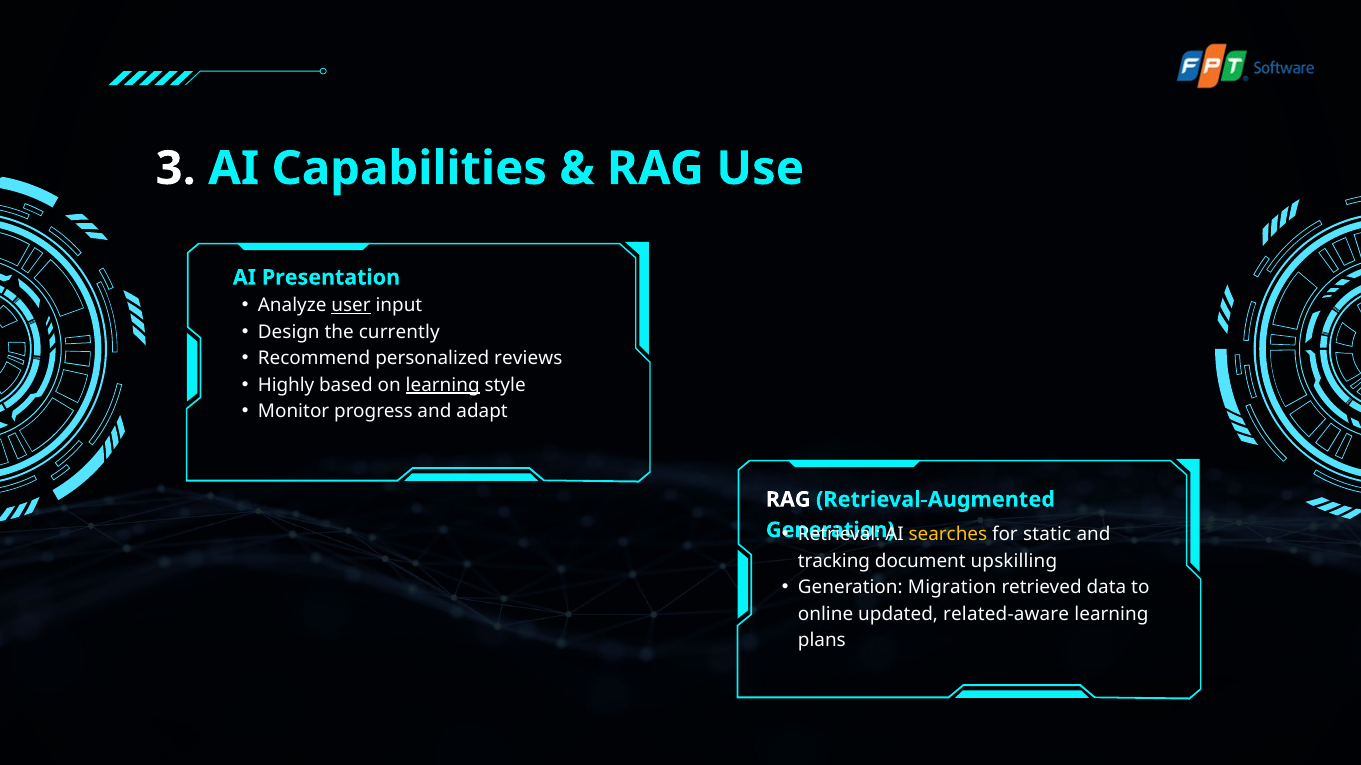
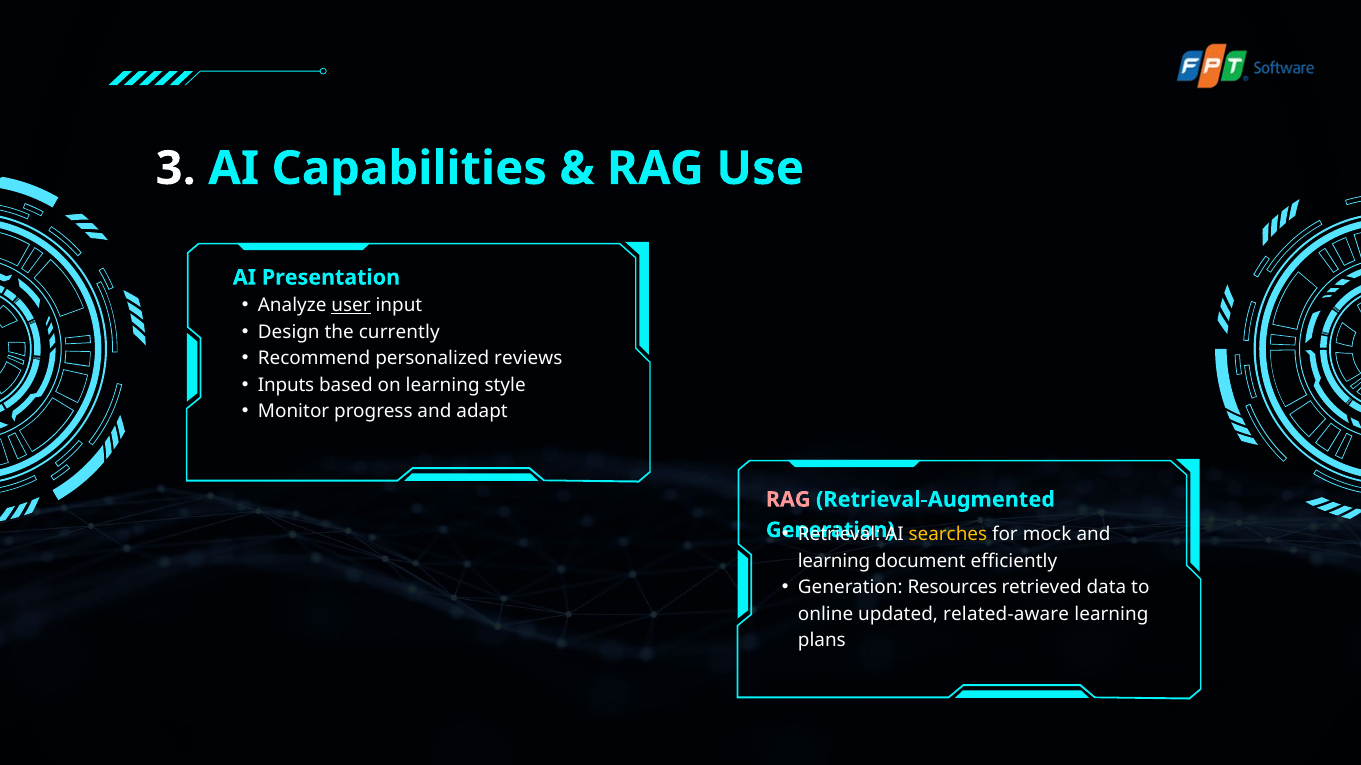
Highly: Highly -> Inputs (286, 385)
learning underline: present -> none (443, 385)
RAG colour: white -> pink (788, 500)
static: static -> mock (1047, 535)
tracking: tracking -> learning (834, 561)
upskilling: upskilling -> efficiently (1014, 561)
Migration: Migration -> Resources (952, 588)
